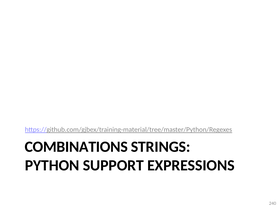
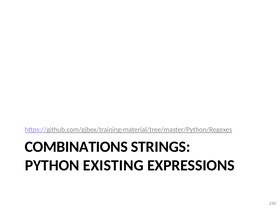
SUPPORT: SUPPORT -> EXISTING (113, 165)
